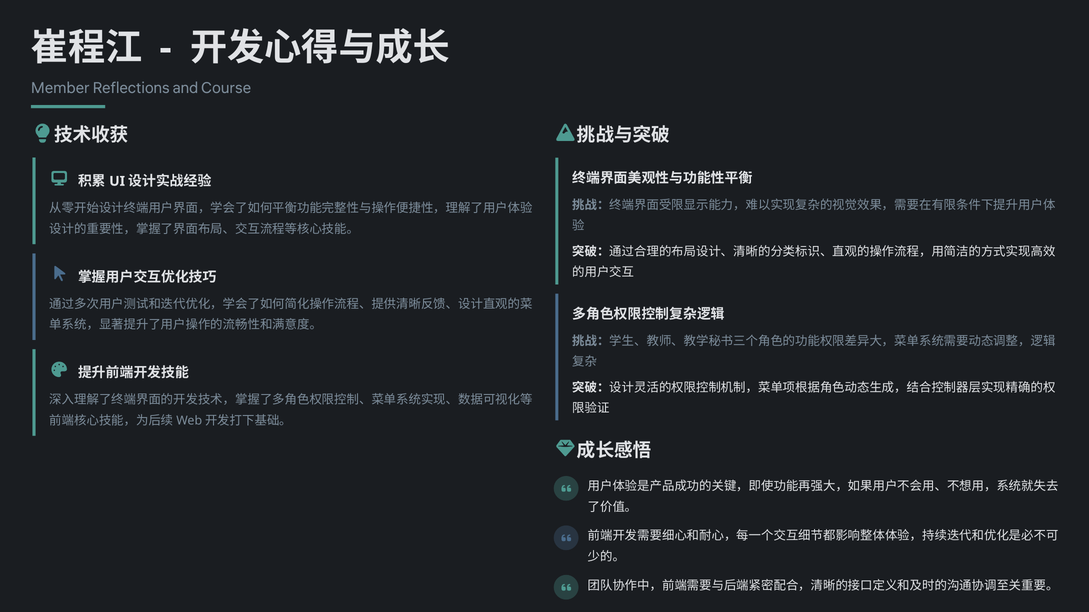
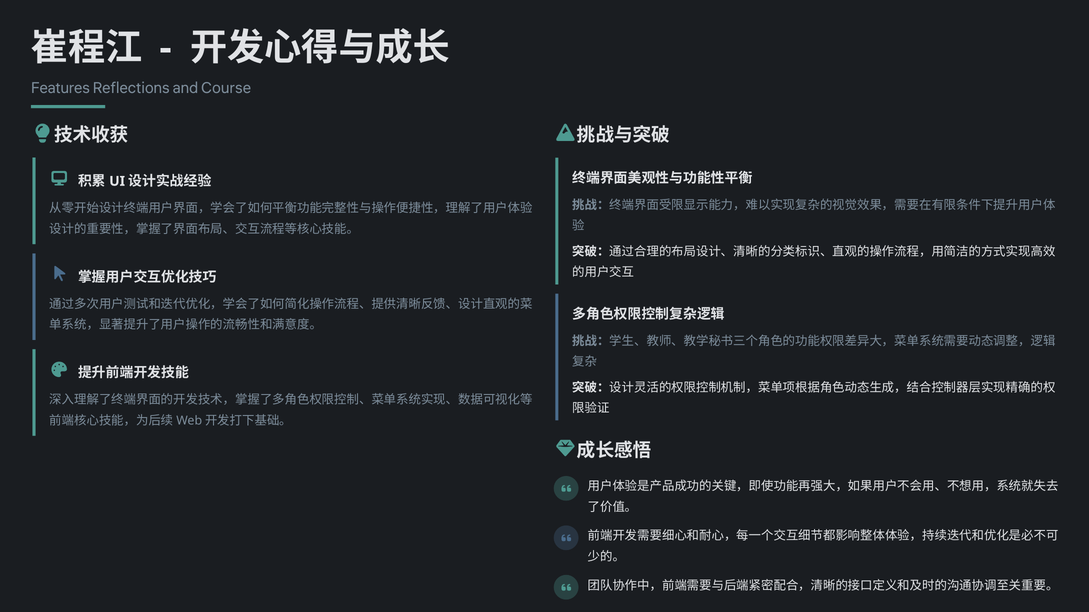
Member: Member -> Features (60, 88)
